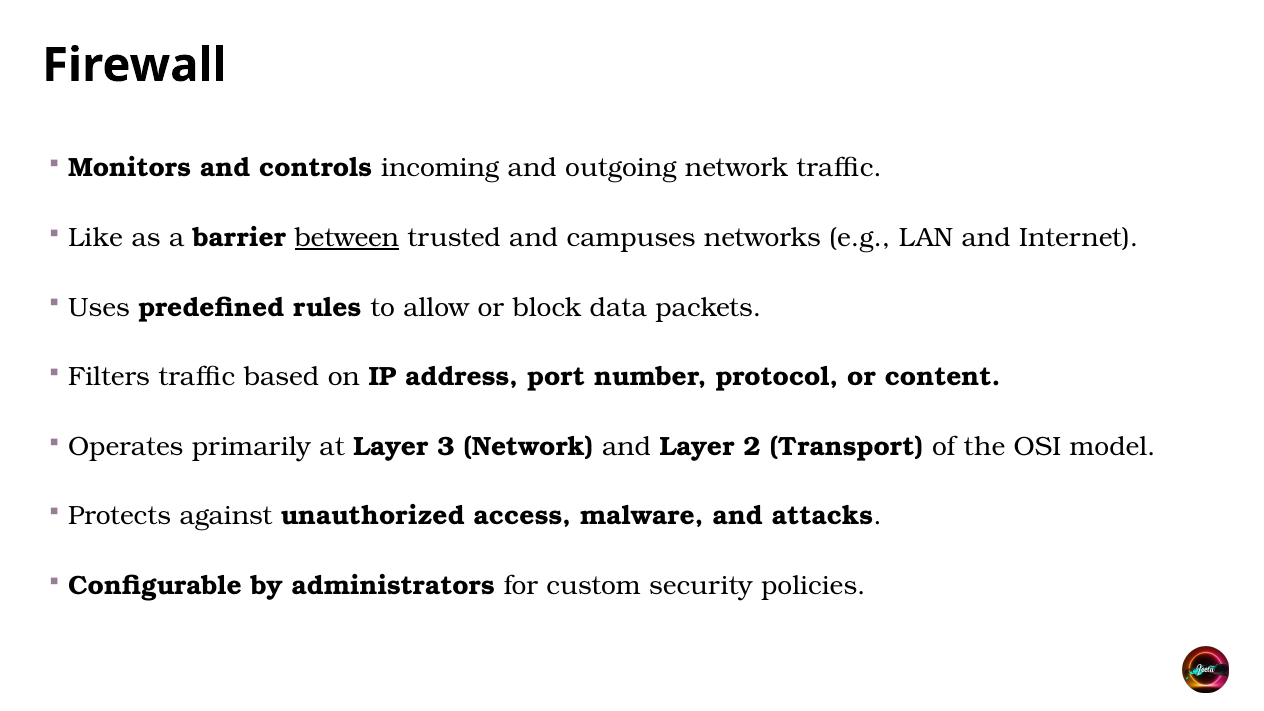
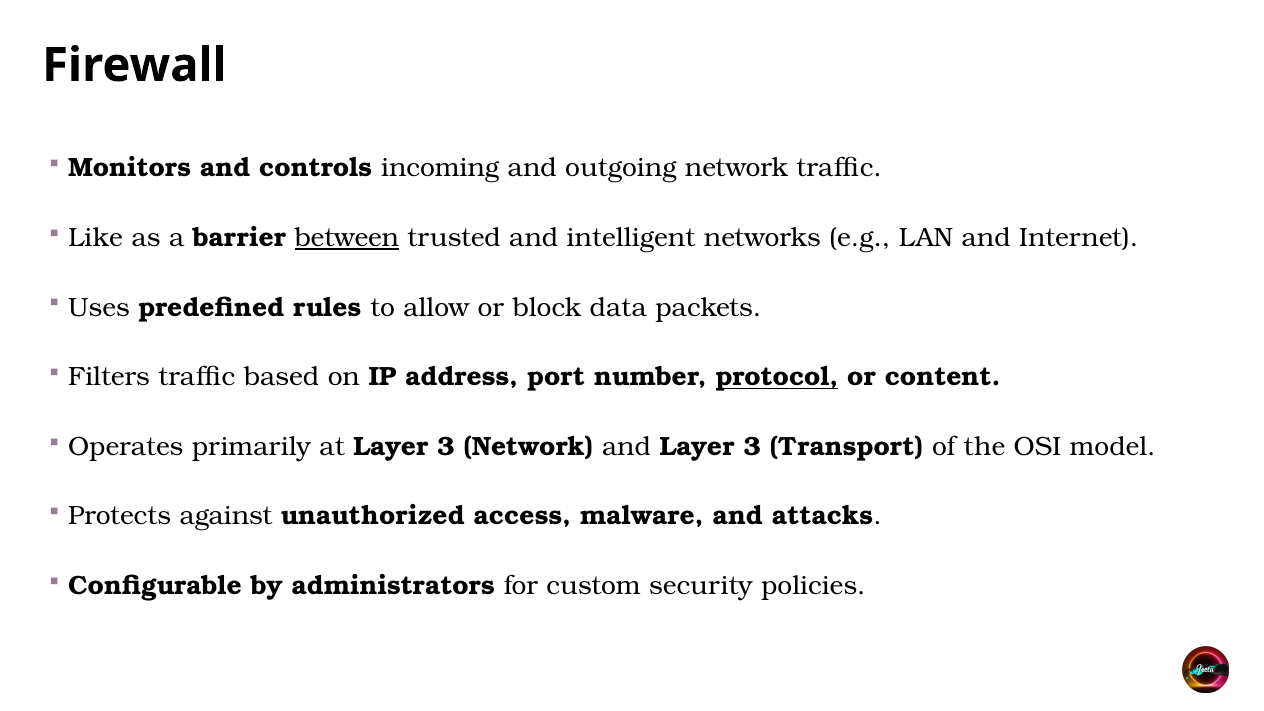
campuses: campuses -> intelligent (631, 238)
protocol underline: none -> present (777, 377)
and Layer 2: 2 -> 3 (752, 447)
